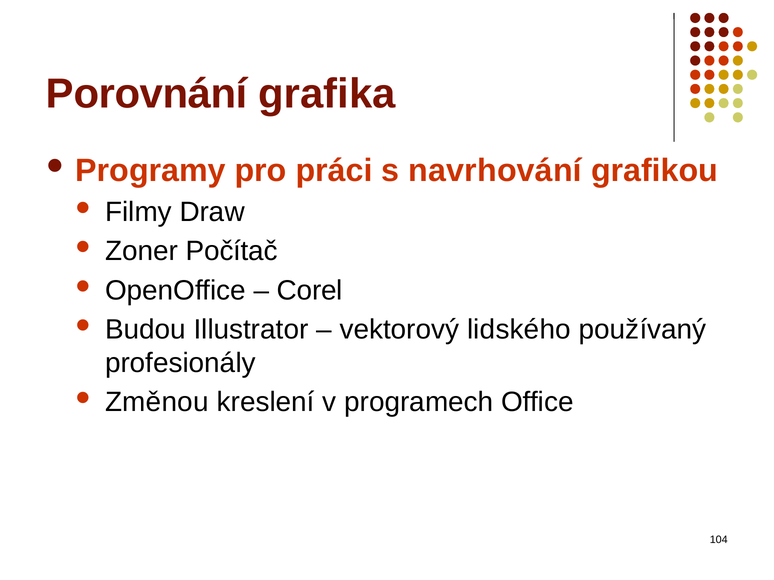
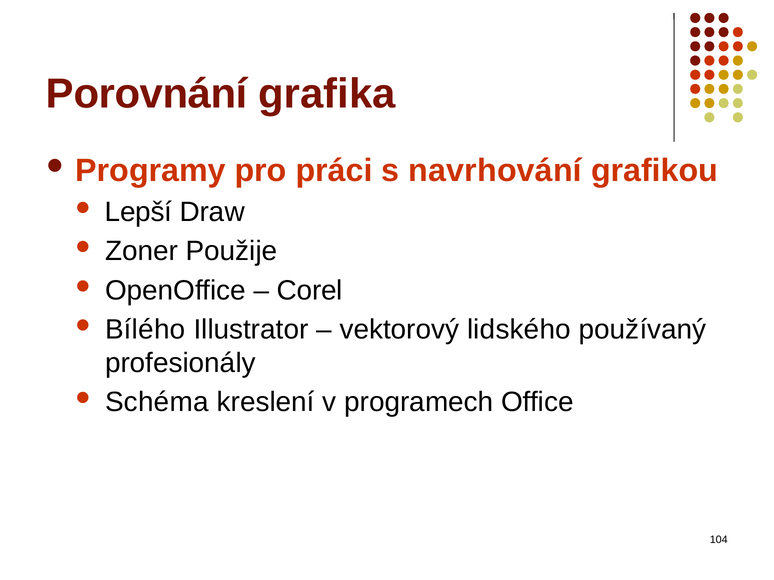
Filmy: Filmy -> Lepší (139, 212)
Počítač: Počítač -> Použije (232, 252)
Budou: Budou -> Bílého (145, 330)
Změnou: Změnou -> Schéma (157, 402)
